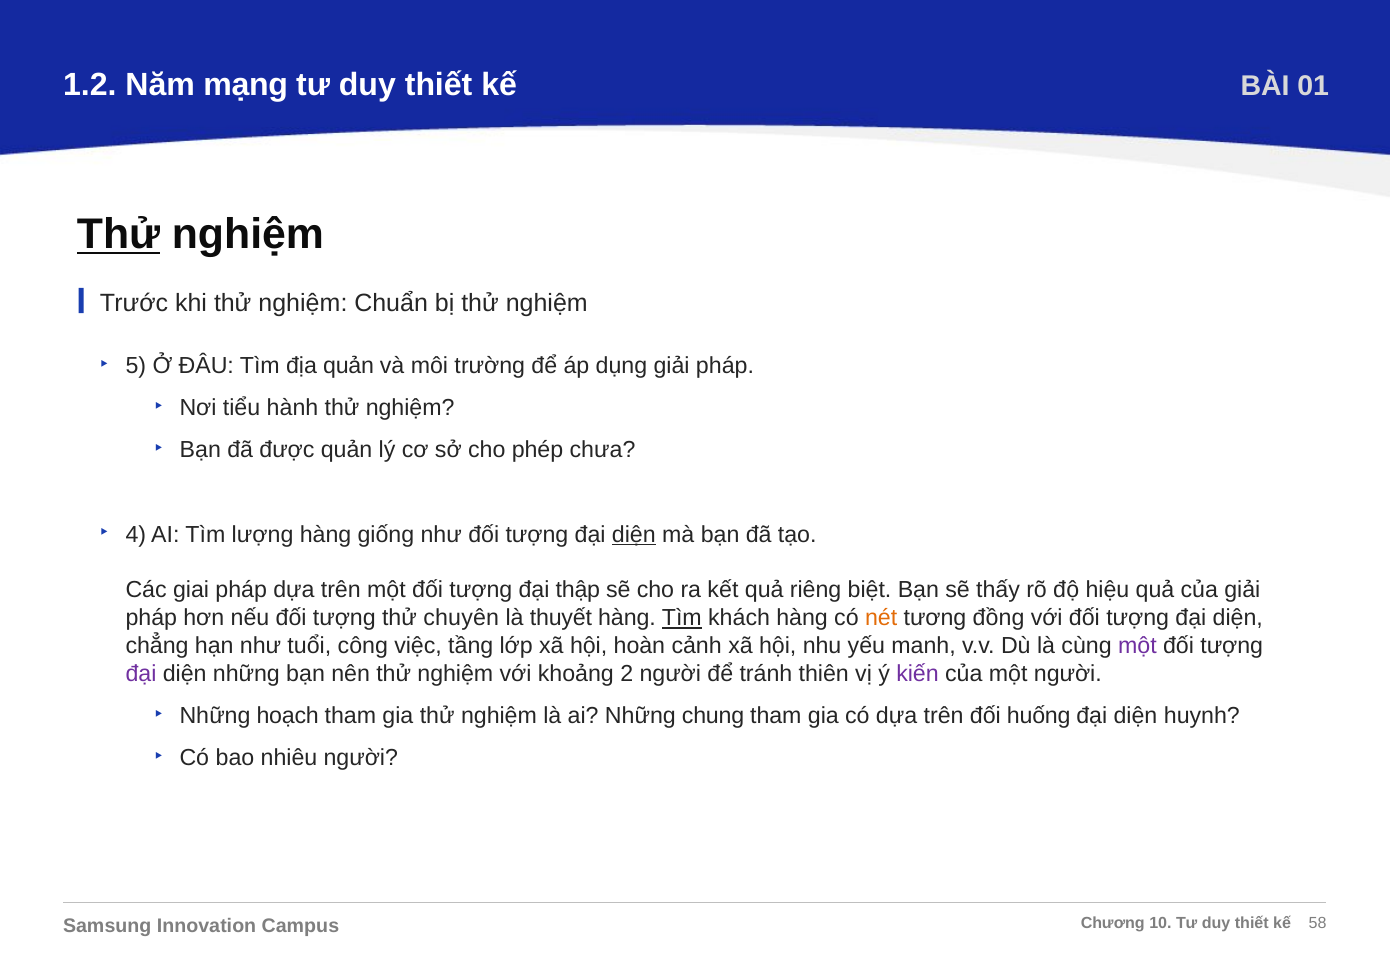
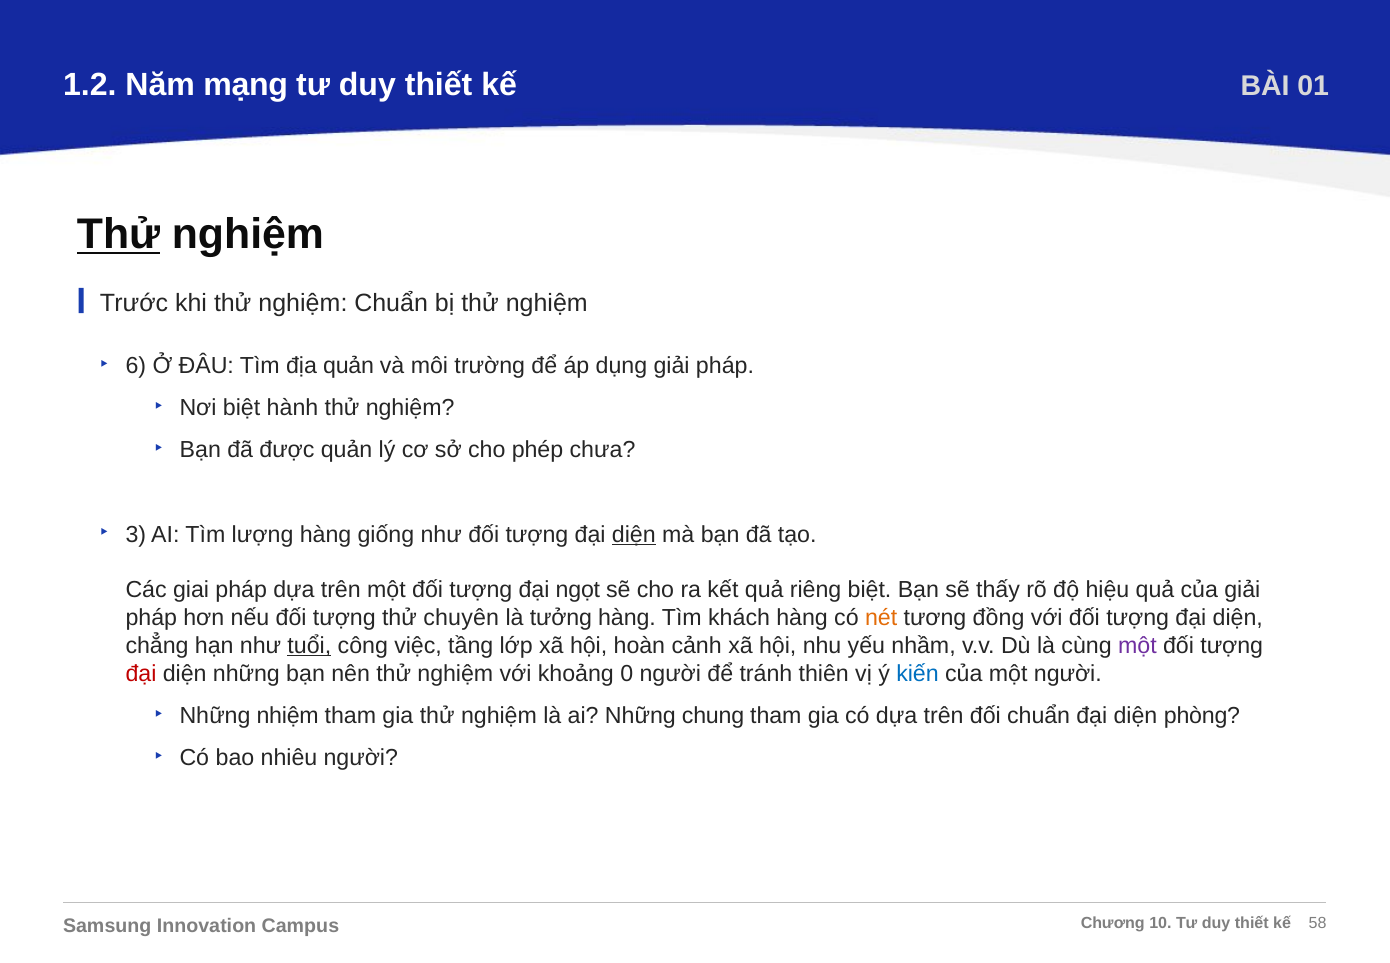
5: 5 -> 6 (136, 366)
Nơi tiểu: tiểu -> biệt (242, 408)
4: 4 -> 3 (136, 534)
thập: thập -> ngọt (578, 590)
thuyết: thuyết -> tưởng (561, 618)
Tìm underline: present -> none (682, 618)
tuổi underline: none -> present (309, 646)
manh: manh -> nhầm (924, 646)
đại colour: purple -> red (141, 673)
2: 2 -> 0 (627, 673)
kiến colour: purple -> blue (918, 673)
hoạch: hoạch -> nhiệm (288, 715)
đối huống: huống -> chuẩn (1039, 715)
huynh: huynh -> phòng (1202, 715)
